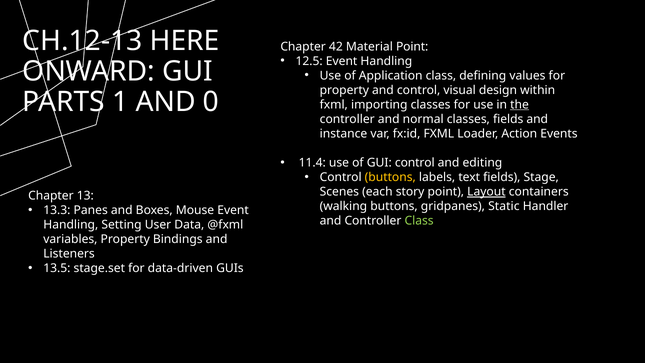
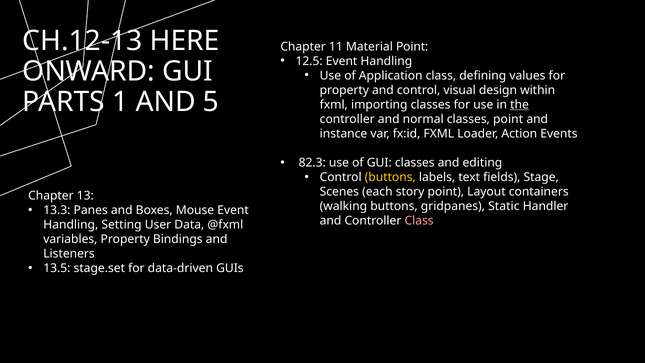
42: 42 -> 11 (336, 46)
0: 0 -> 5 (211, 102)
classes fields: fields -> point (508, 119)
11.4: 11.4 -> 82.3 (312, 163)
GUI control: control -> classes (415, 163)
Layout underline: present -> none (486, 192)
Class colour: light green -> pink (419, 221)
